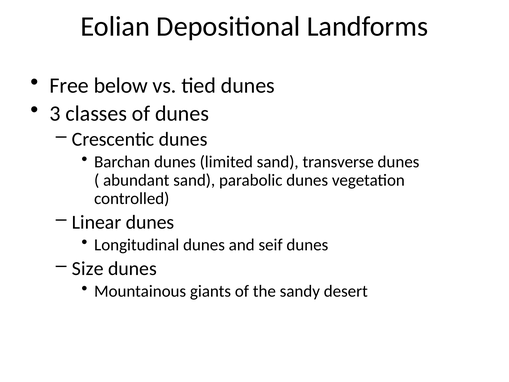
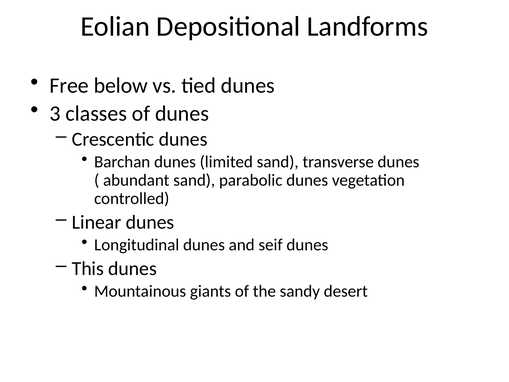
Size: Size -> This (88, 268)
